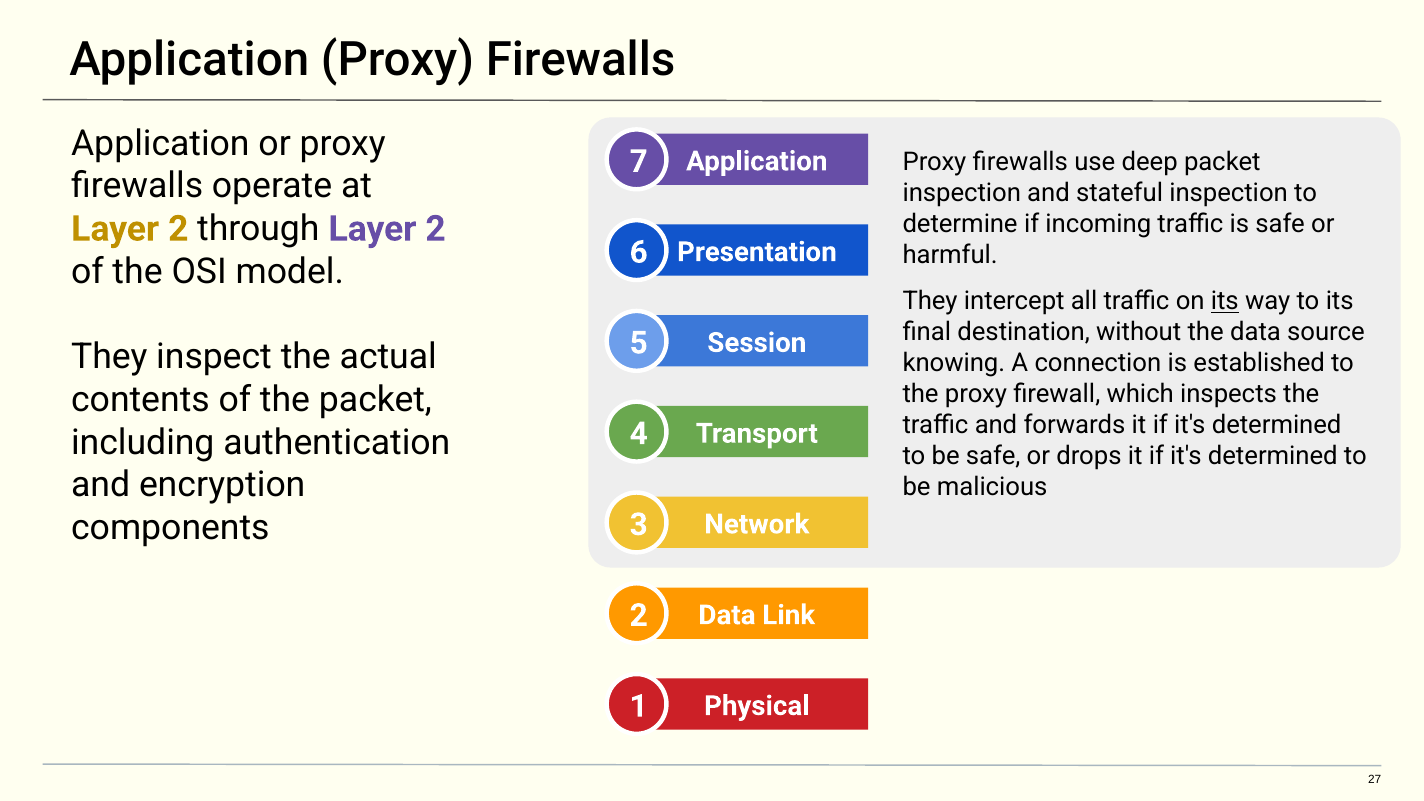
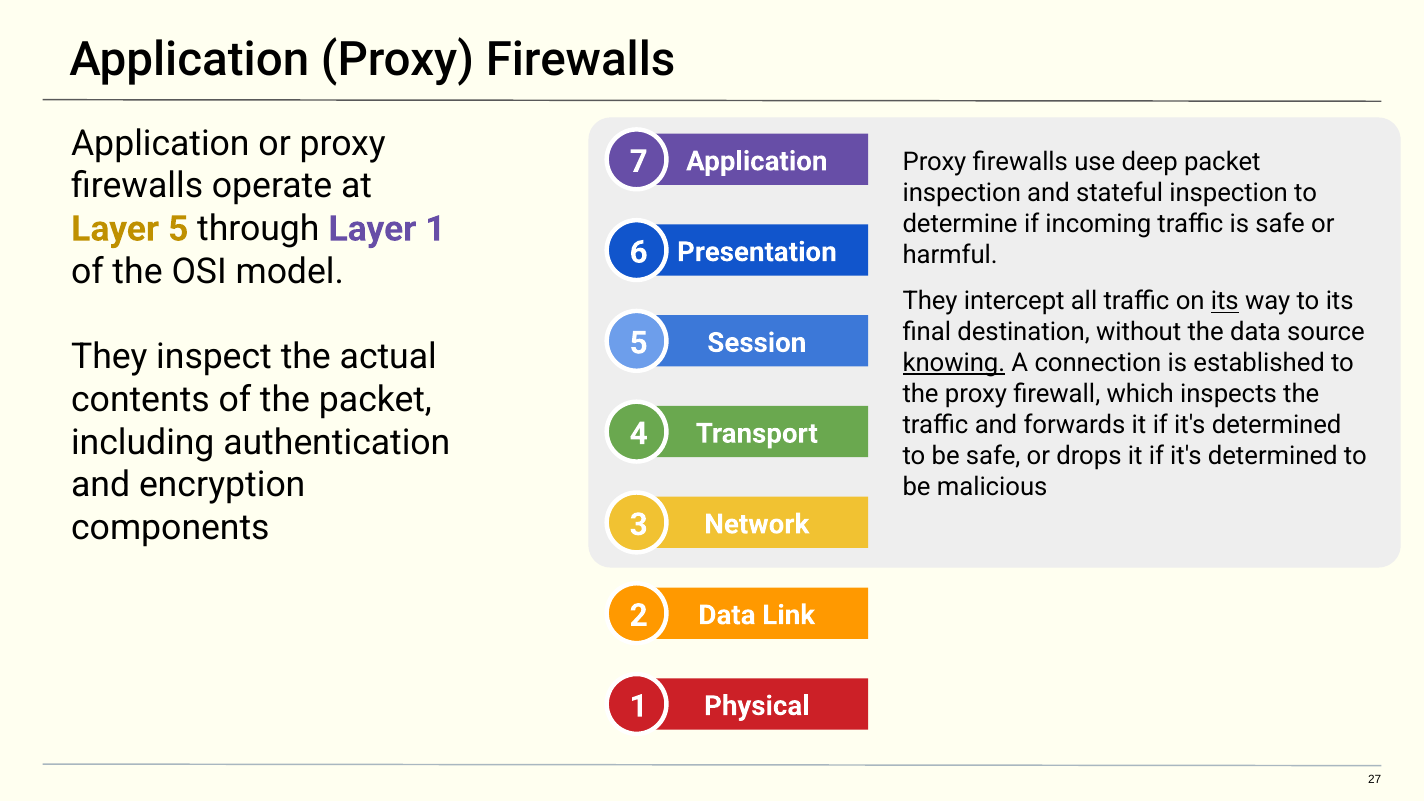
2: 2 -> 5 (178, 229)
through Layer 2: 2 -> 1 (435, 229)
knowing underline: none -> present (954, 363)
